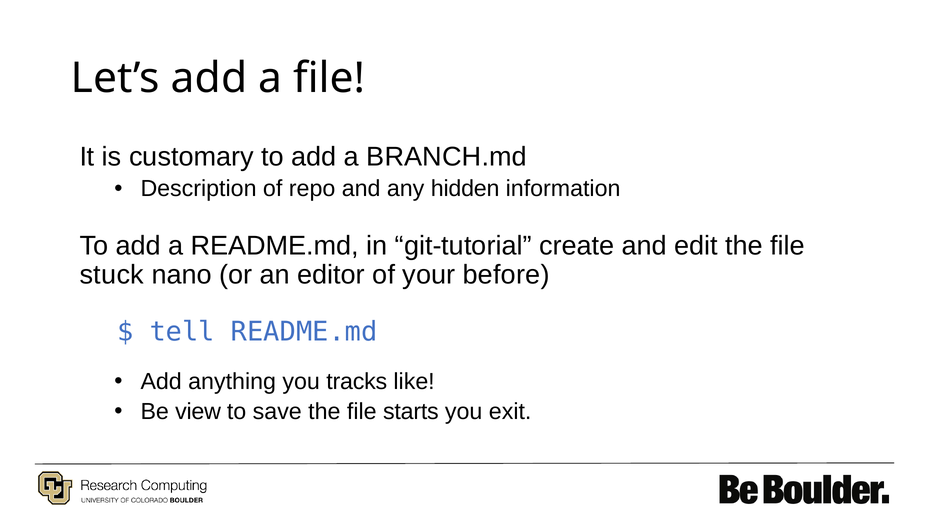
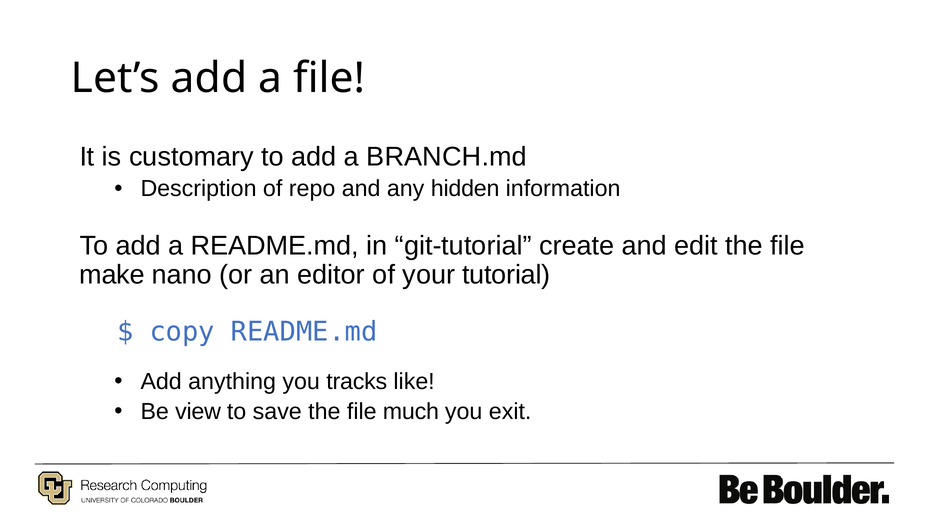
stuck: stuck -> make (112, 275)
before: before -> tutorial (506, 275)
tell: tell -> copy (182, 332)
starts: starts -> much (411, 412)
